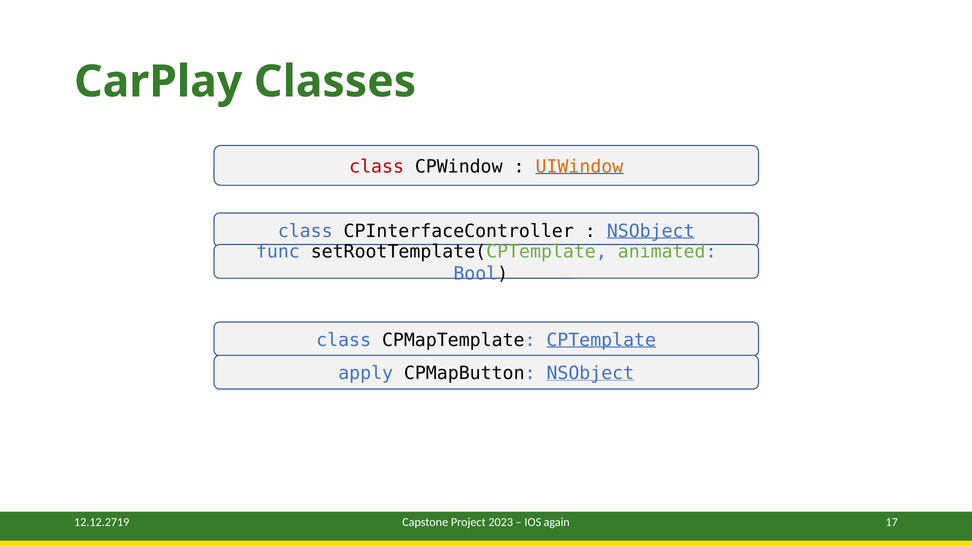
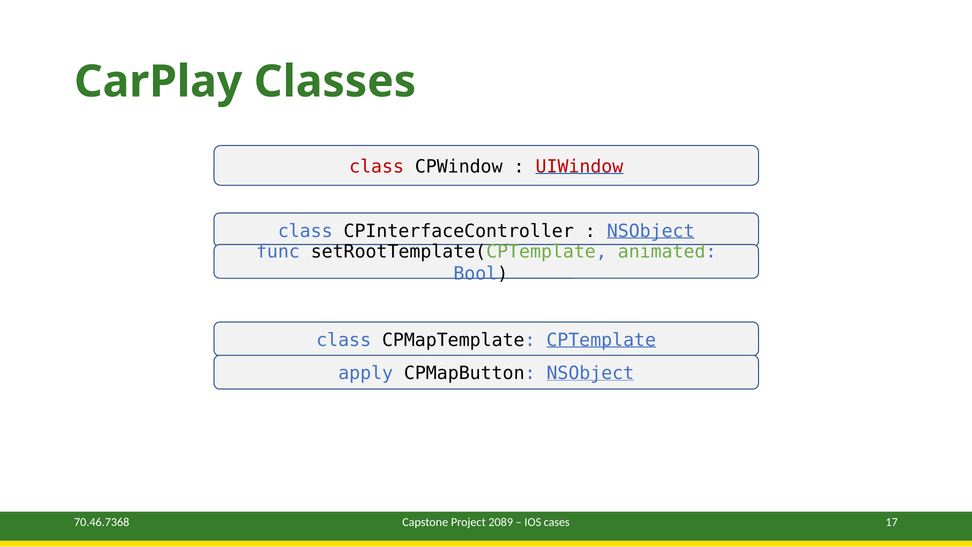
UIWindow colour: orange -> red (579, 167)
12.12.2719: 12.12.2719 -> 70.46.7368 (102, 522)
2023: 2023 -> 2089 (501, 522)
again: again -> cases (557, 522)
